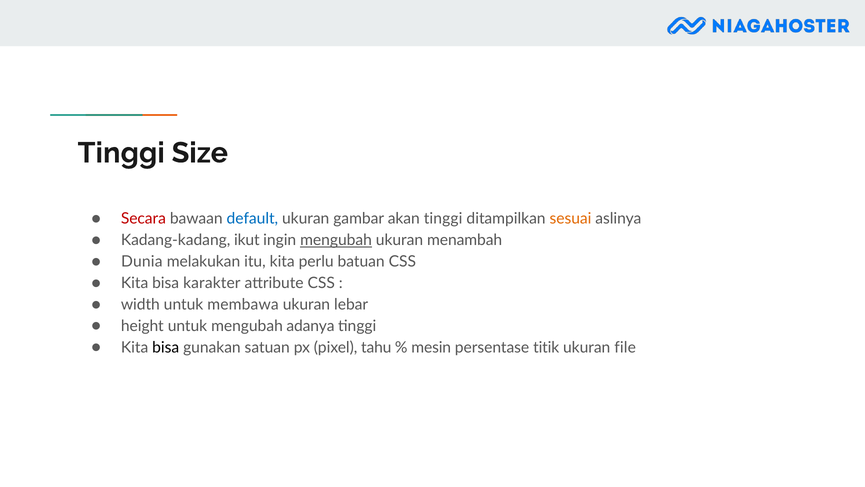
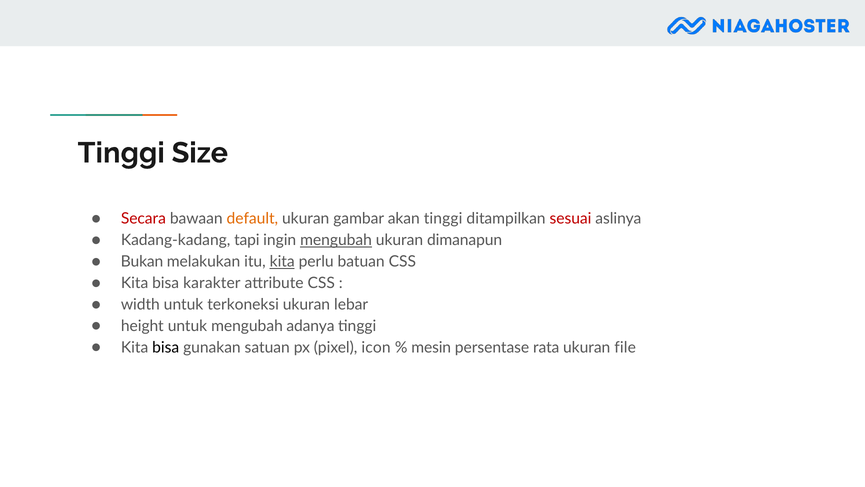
default colour: blue -> orange (252, 219)
sesuai colour: orange -> red (570, 219)
ikut: ikut -> tapi (247, 240)
menambah: menambah -> dimanapun (465, 240)
Dunia: Dunia -> Bukan (142, 261)
kita underline: none -> present (282, 261)
membawa: membawa -> terkoneksi (243, 304)
tahu: tahu -> icon (376, 347)
titik: titik -> rata (546, 347)
